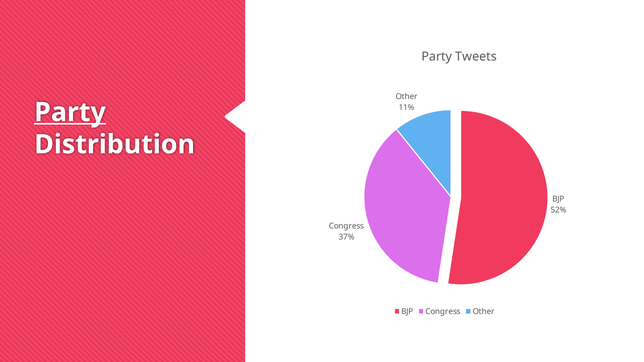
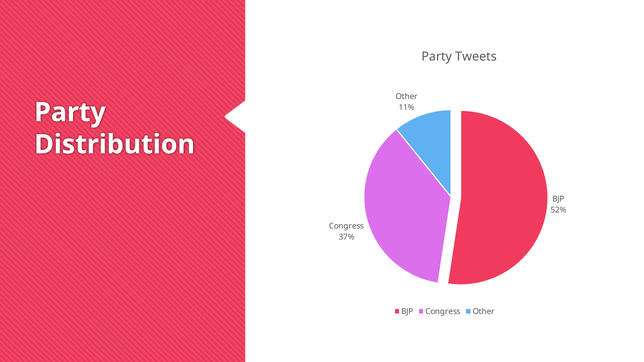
Party underline: present -> none (70, 112)
